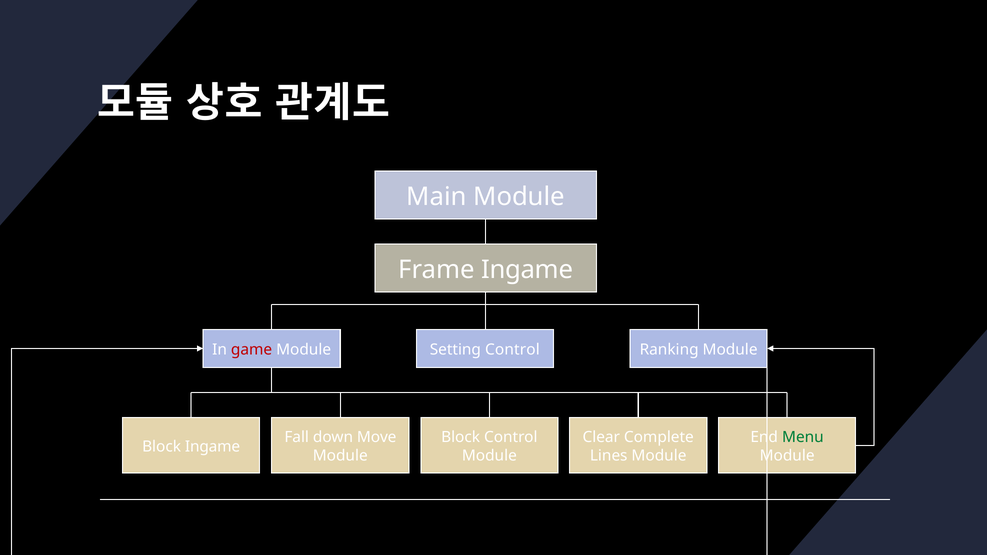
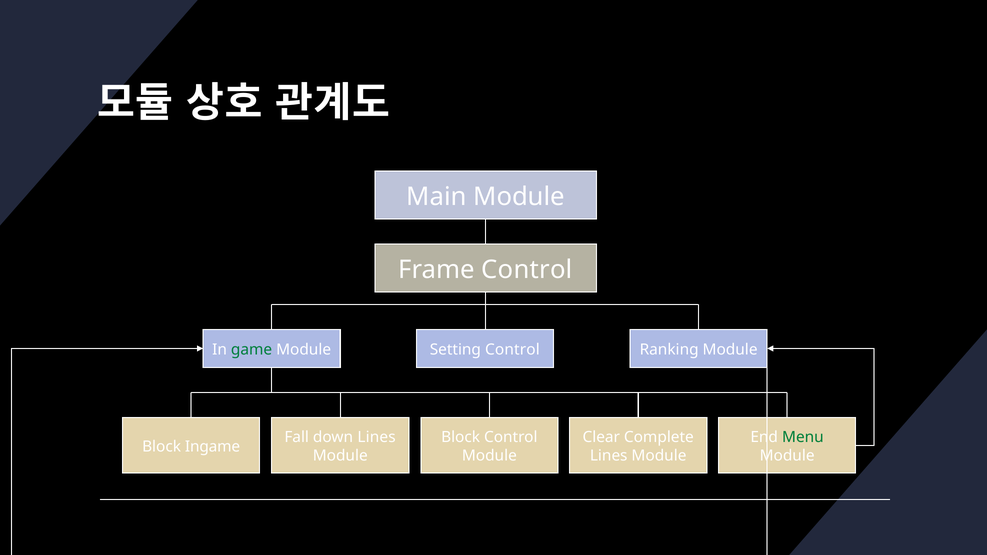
Frame Ingame: Ingame -> Control (527, 270)
game colour: red -> green (252, 350)
down Move: Move -> Lines (377, 437)
